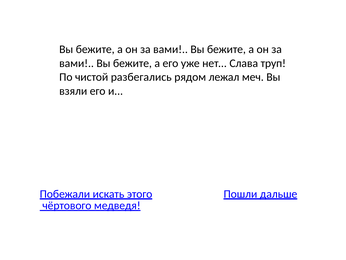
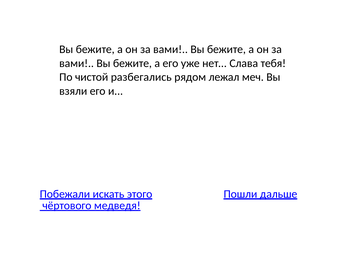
труп: труп -> тебя (273, 63)
